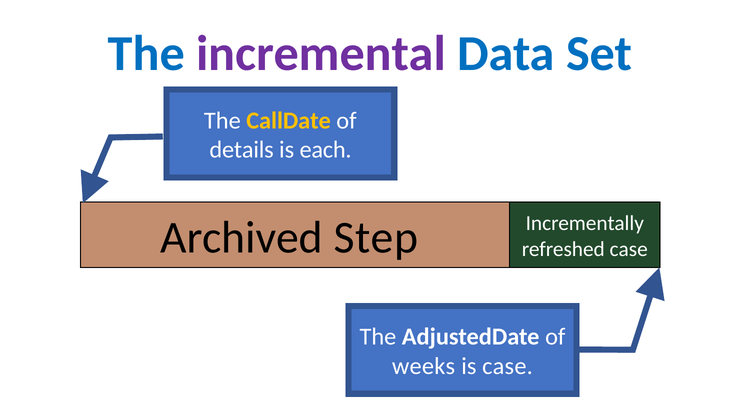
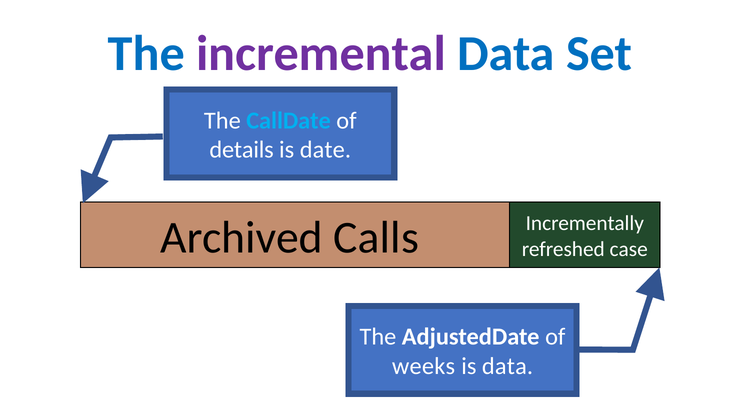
CallDate colour: yellow -> light blue (289, 121)
each: each -> date (325, 150)
Step: Step -> Calls (376, 238)
is case: case -> data (508, 366)
